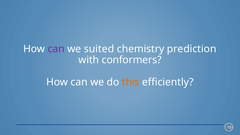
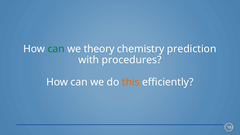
can colour: purple -> green (56, 49)
suited: suited -> theory (99, 49)
conformers: conformers -> procedures (132, 60)
